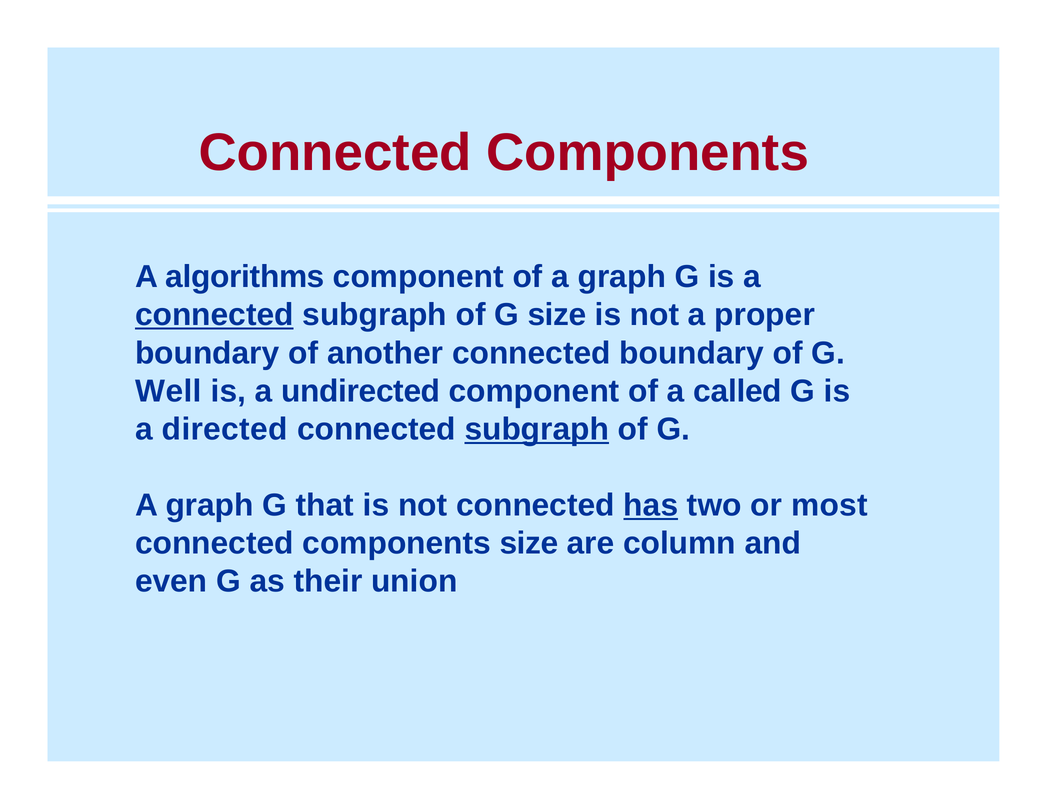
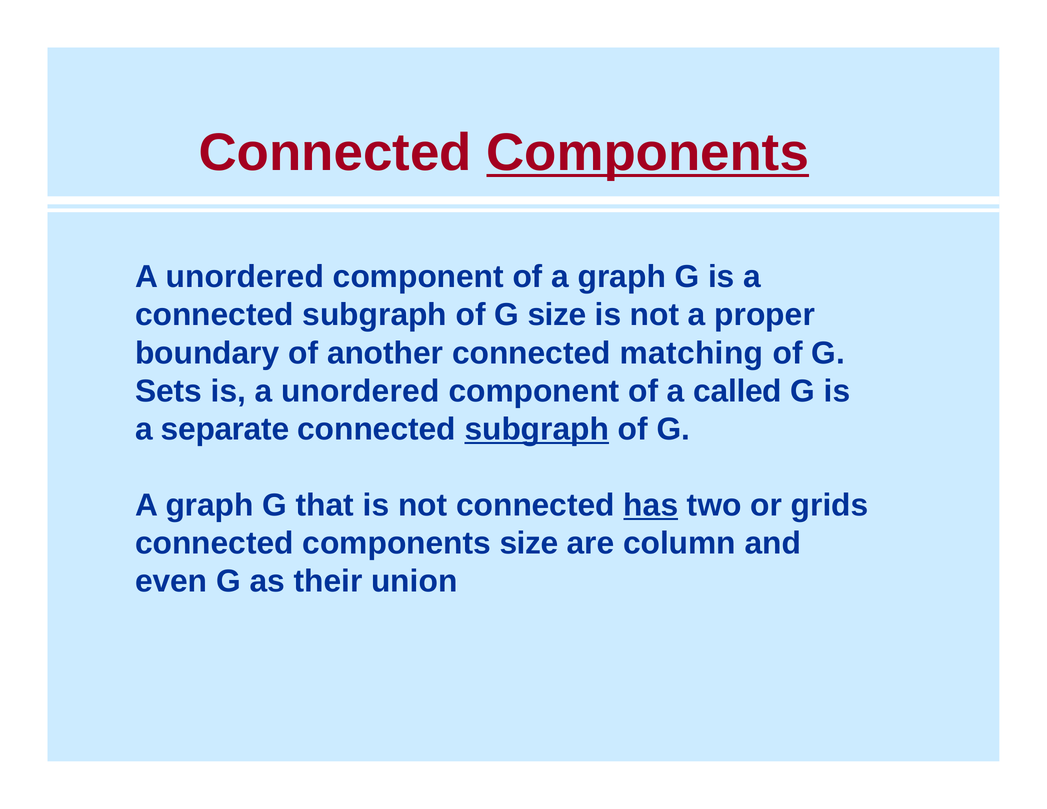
Components underline: none -> present (648, 153)
algorithms: algorithms -> unordered (245, 277)
connected underline: present -> none (214, 315)
connected boundary: boundary -> matching (691, 353)
Well: Well -> Sets (169, 391)
is a undirected: undirected -> unordered (360, 391)
directed: directed -> separate (225, 429)
most: most -> grids (830, 505)
